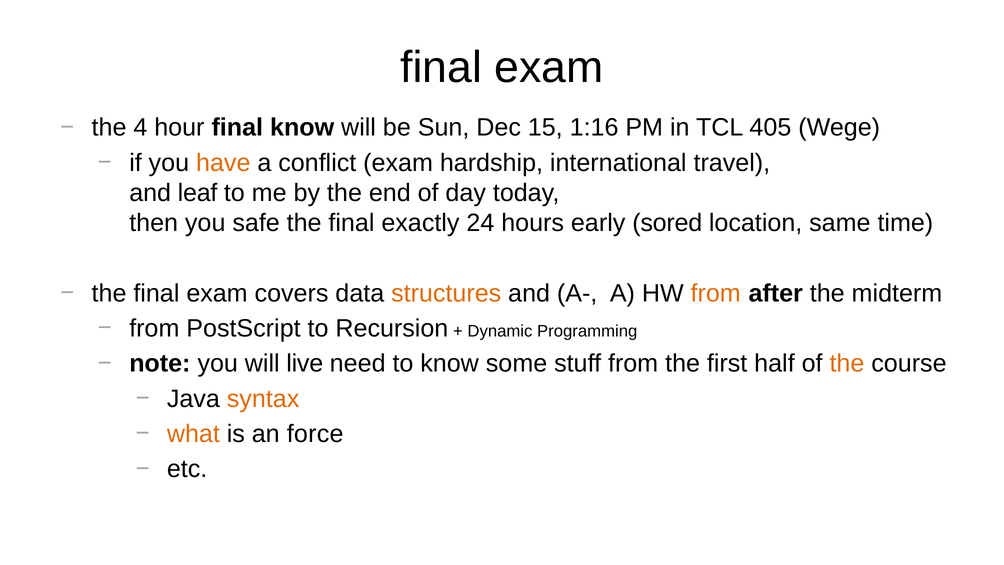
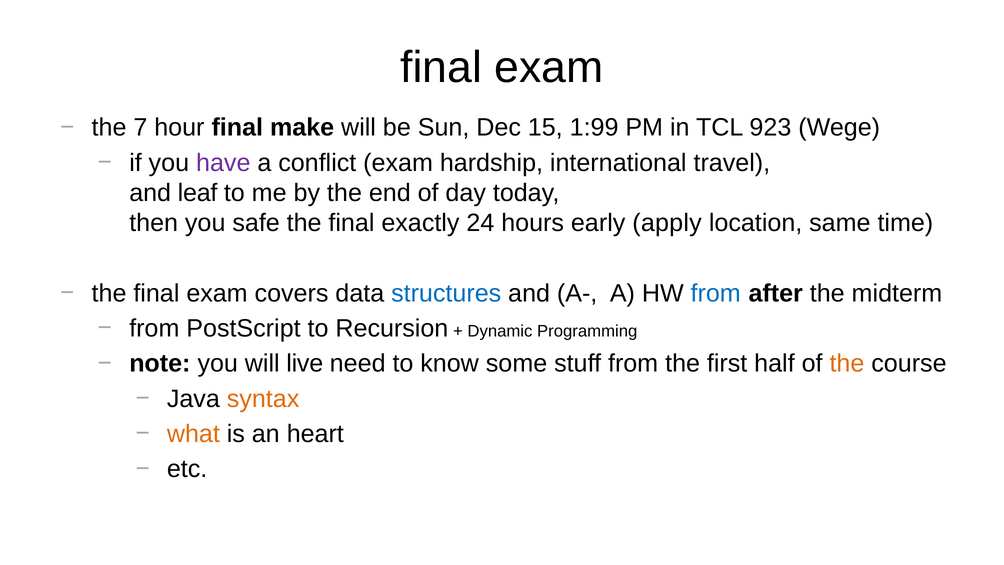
4: 4 -> 7 (140, 128)
final know: know -> make (302, 128)
1:16: 1:16 -> 1:99 (594, 128)
405: 405 -> 923 (770, 128)
have colour: orange -> purple (223, 163)
sored: sored -> apply (667, 223)
structures colour: orange -> blue (446, 293)
from colour: orange -> blue (716, 293)
force: force -> heart (315, 434)
